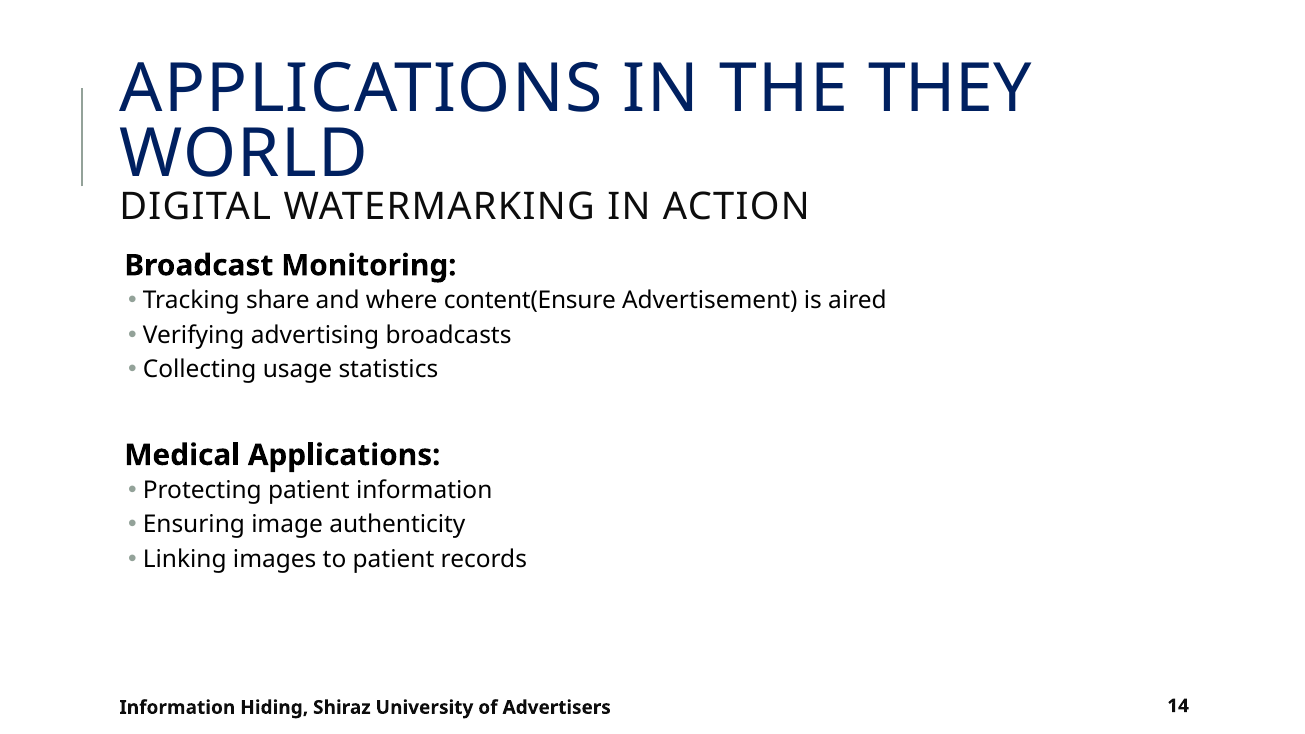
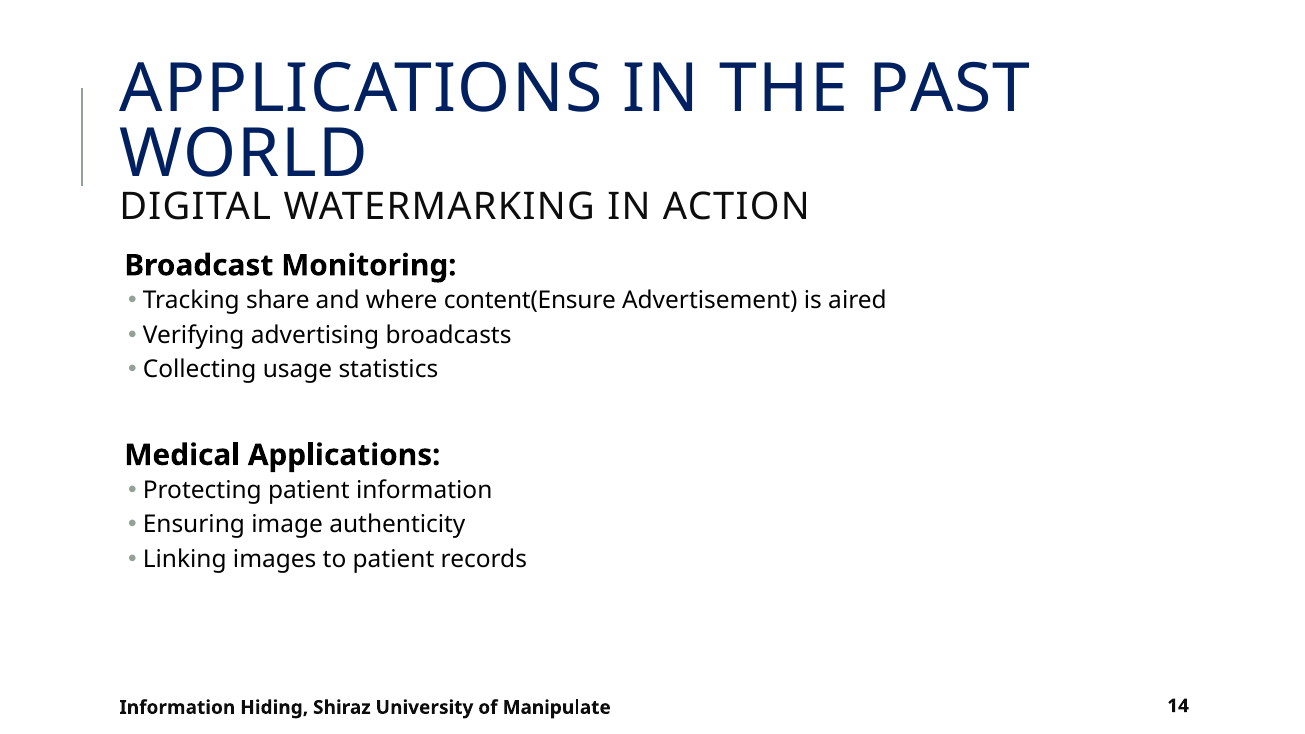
THEY: THEY -> PAST (949, 89)
Advertisers: Advertisers -> Manipulate (557, 708)
